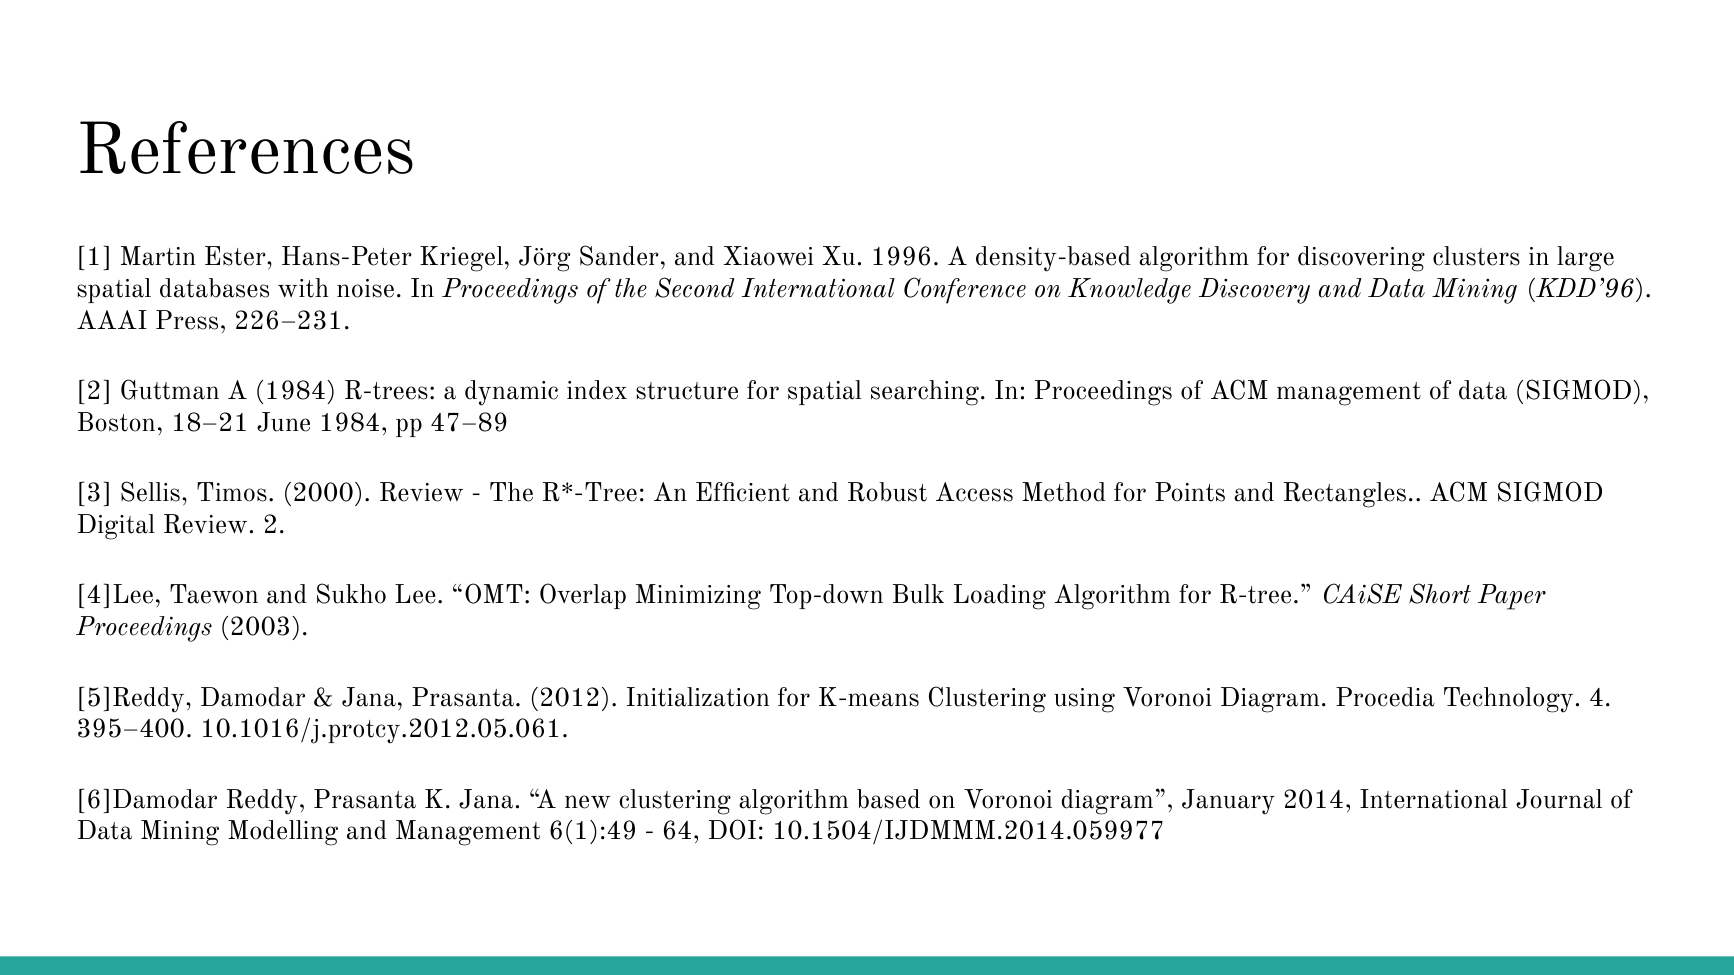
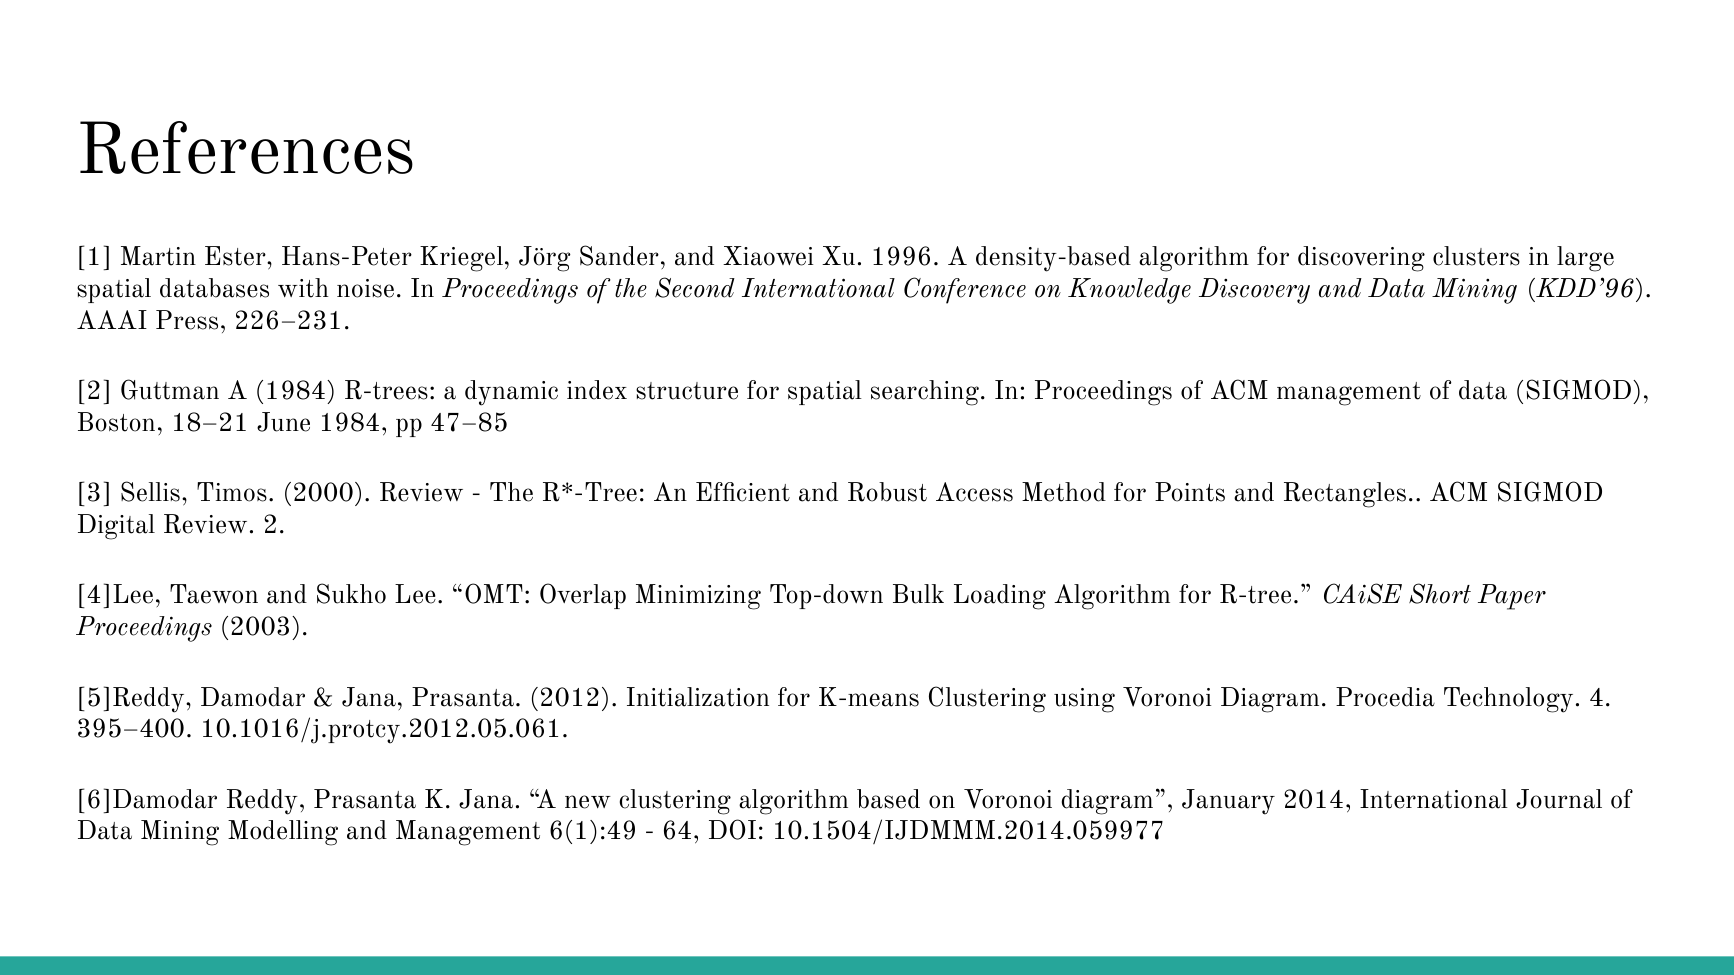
47–89: 47–89 -> 47–85 (469, 423)
